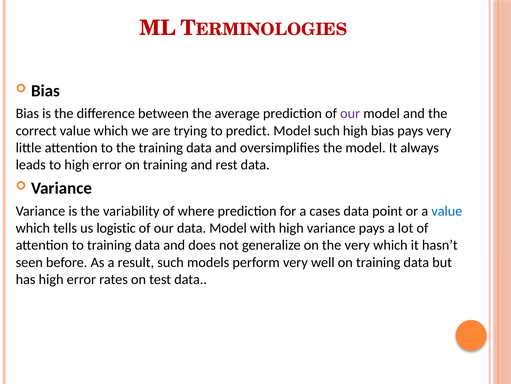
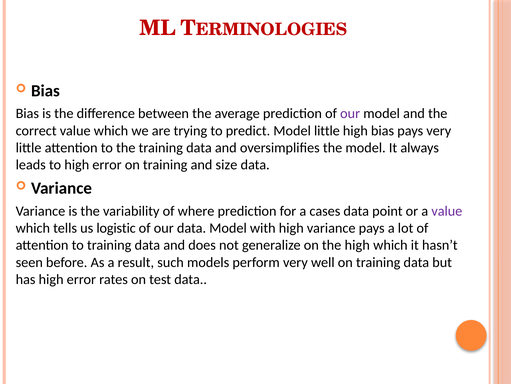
Model such: such -> little (327, 130)
rest: rest -> size (226, 165)
value colour: blue -> purple (447, 211)
the very: very -> high (357, 245)
